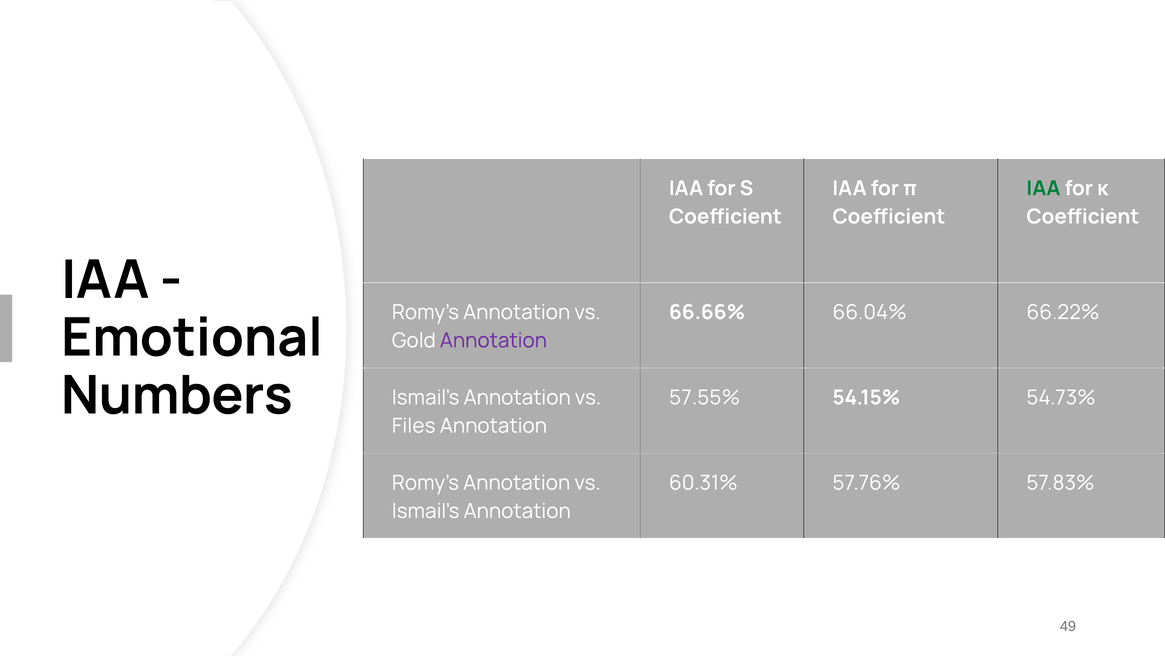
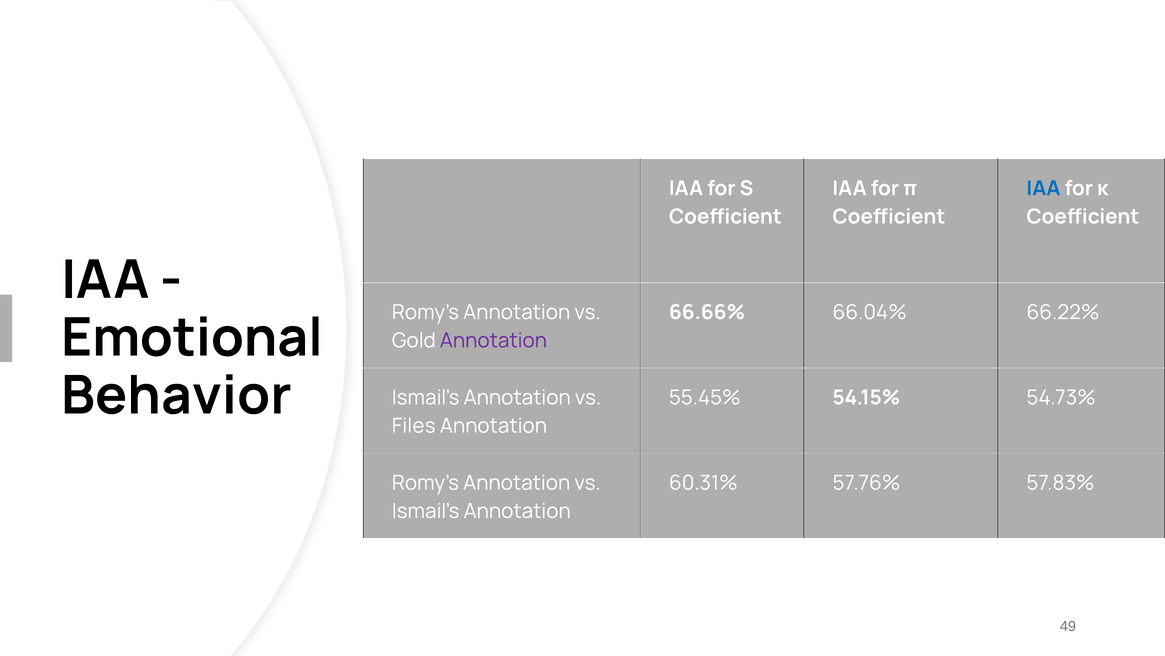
IAA colour: green -> blue (1043, 188)
Numbers: Numbers -> Behavior (176, 395)
57.55%: 57.55% -> 55.45% (705, 397)
